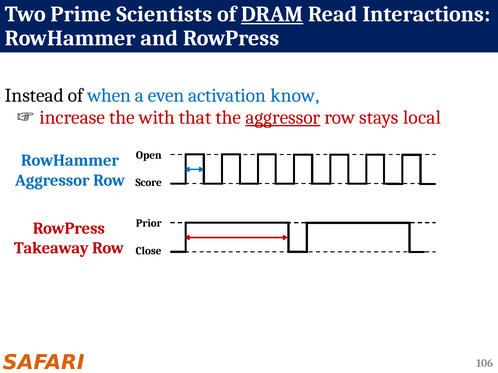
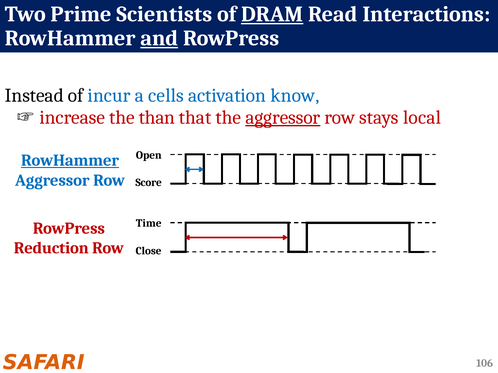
and underline: none -> present (159, 38)
when: when -> incur (109, 96)
even: even -> cells (166, 96)
with: with -> than (157, 118)
RowHammer underline: none -> present (70, 161)
Prior: Prior -> Time (149, 224)
Takeaway: Takeaway -> Reduction (51, 248)
